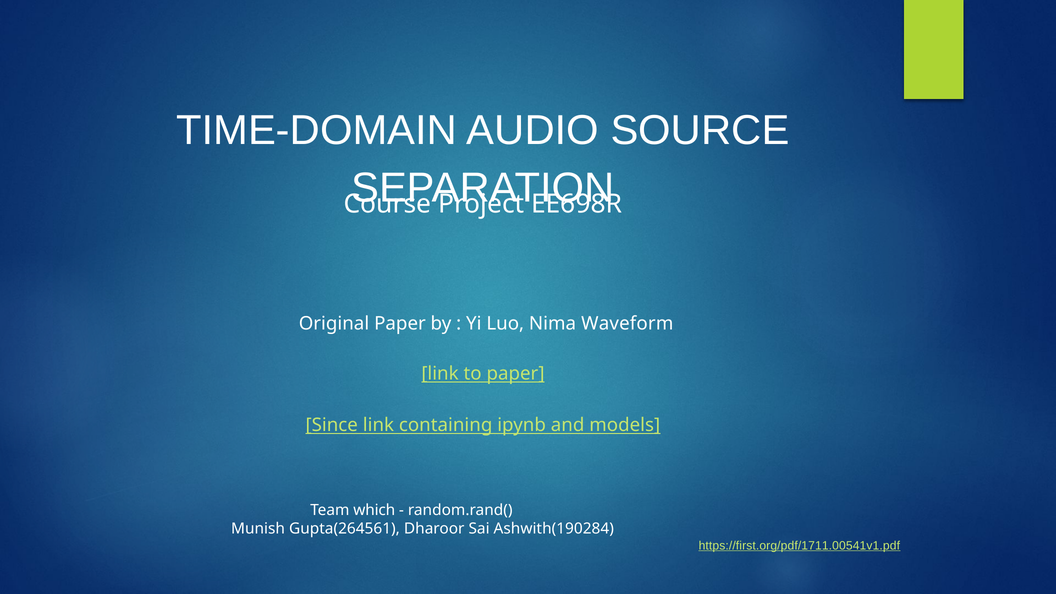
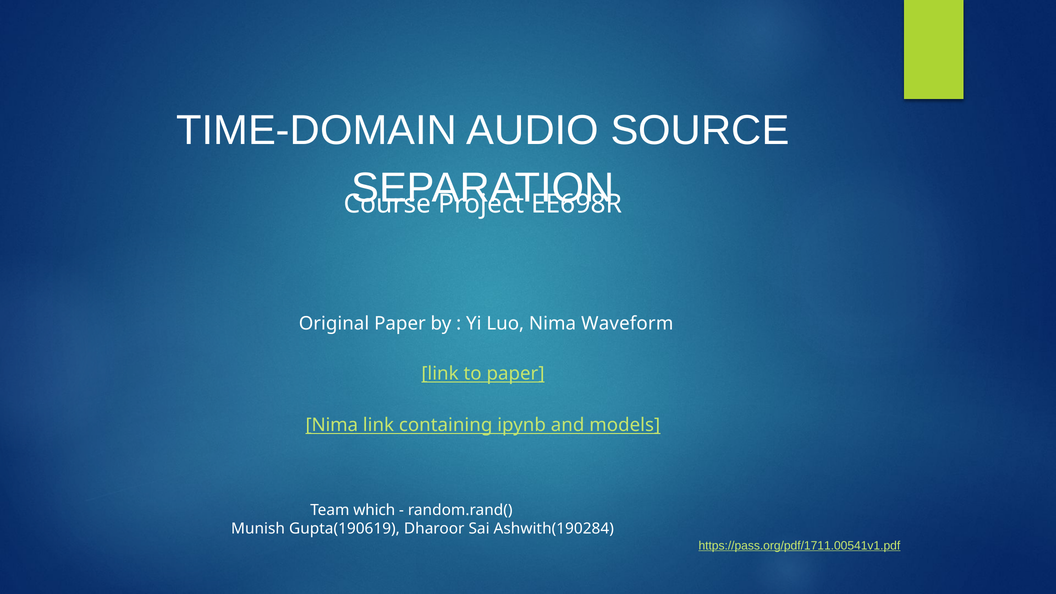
Since: Since -> Nima (332, 425)
Gupta(264561: Gupta(264561 -> Gupta(190619 (344, 529)
https://first.org/pdf/1711.00541v1.pdf: https://first.org/pdf/1711.00541v1.pdf -> https://pass.org/pdf/1711.00541v1.pdf (799, 546)
